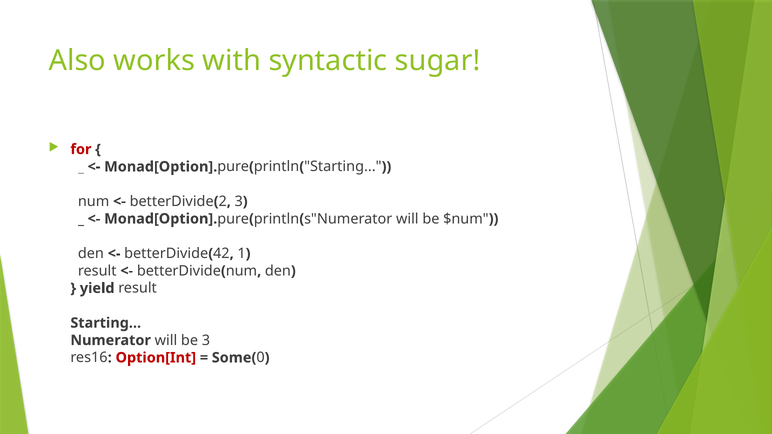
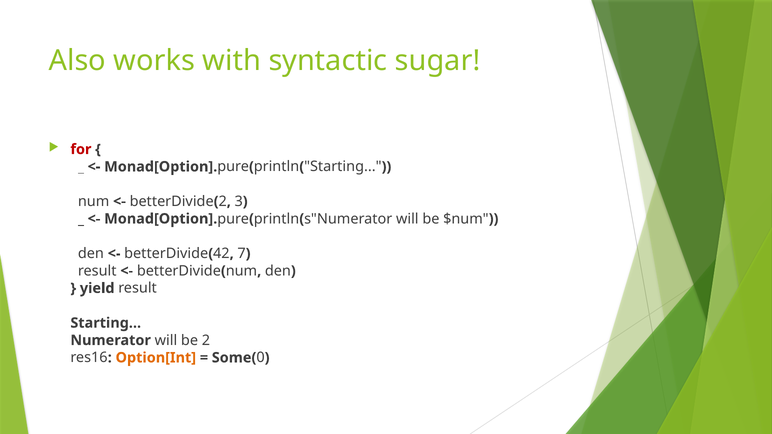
1: 1 -> 7 (242, 254)
be 3: 3 -> 2 (206, 340)
Option[Int colour: red -> orange (156, 358)
